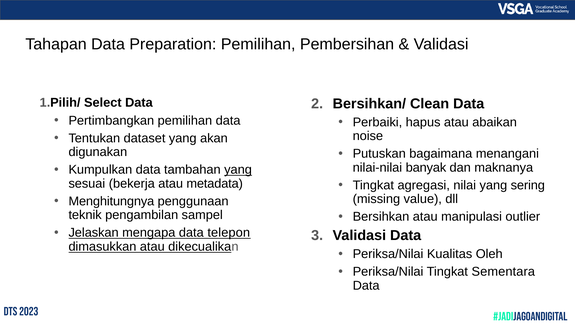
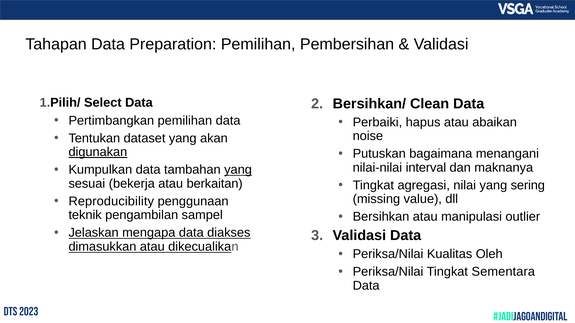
digunakan underline: none -> present (98, 152)
banyak: banyak -> interval (426, 168)
metadata: metadata -> berkaitan (215, 184)
Menghitungnya: Menghitungnya -> Reproducibility (111, 202)
telepon: telepon -> diakses (229, 233)
